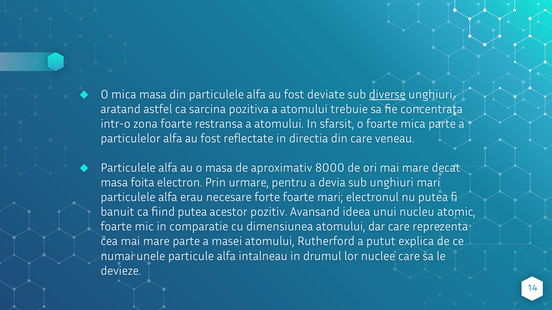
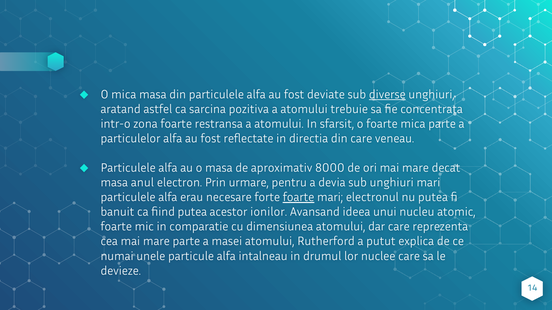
foita: foita -> anul (142, 183)
foarte underline: none -> present (299, 198)
pozitiv: pozitiv -> ionilor (269, 212)
